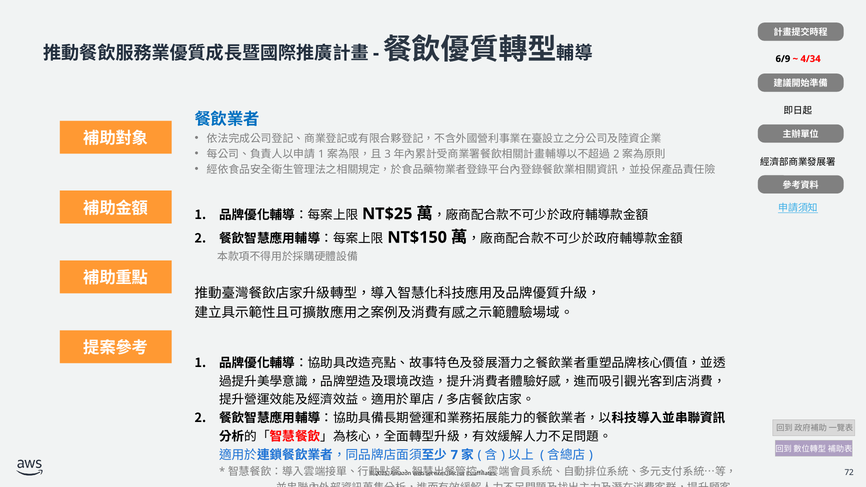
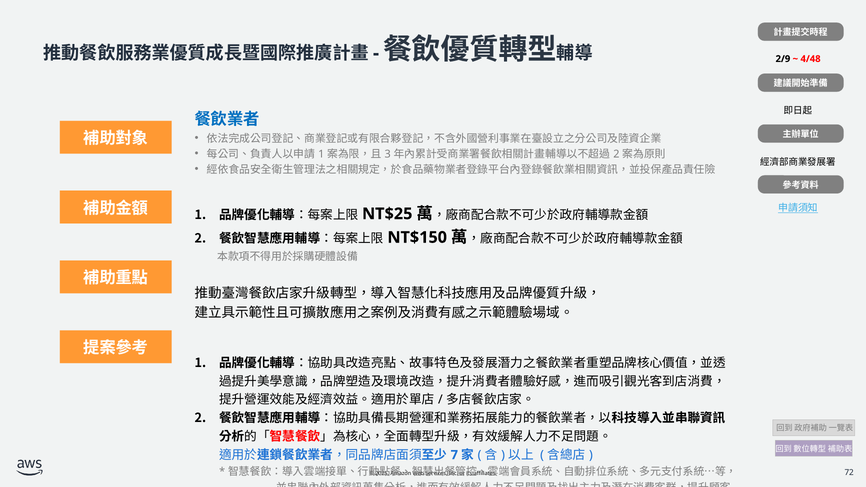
6/9: 6/9 -> 2/9 (783, 59)
4/34: 4/34 -> 4/48 (811, 59)
